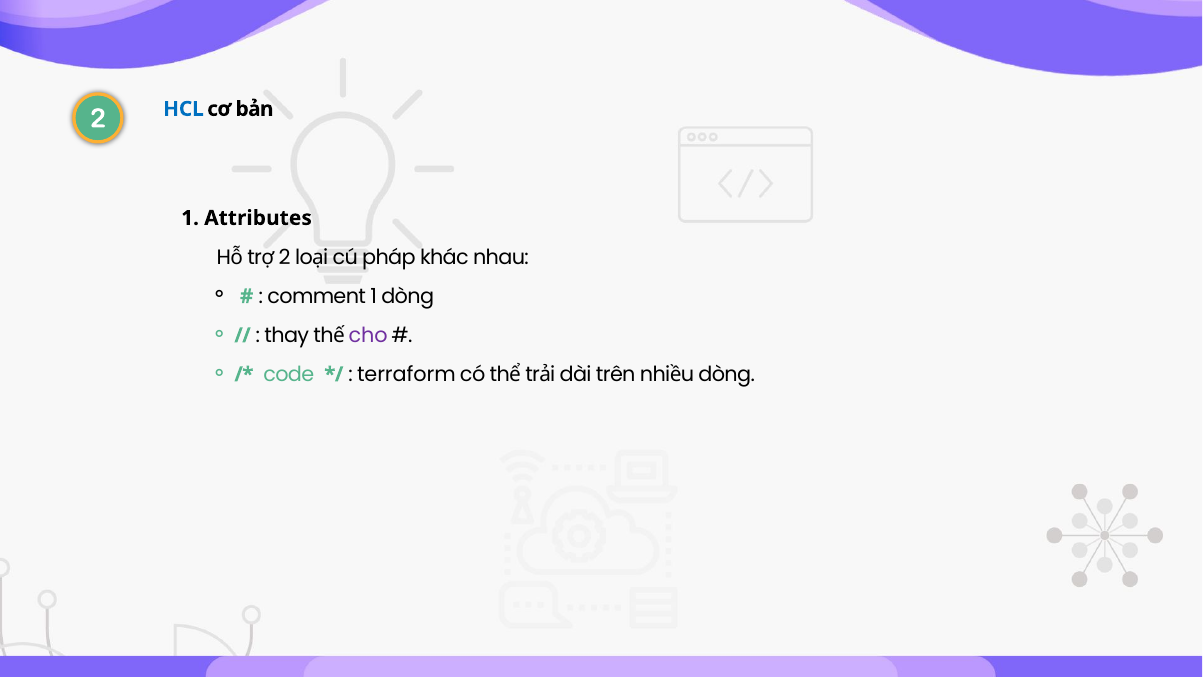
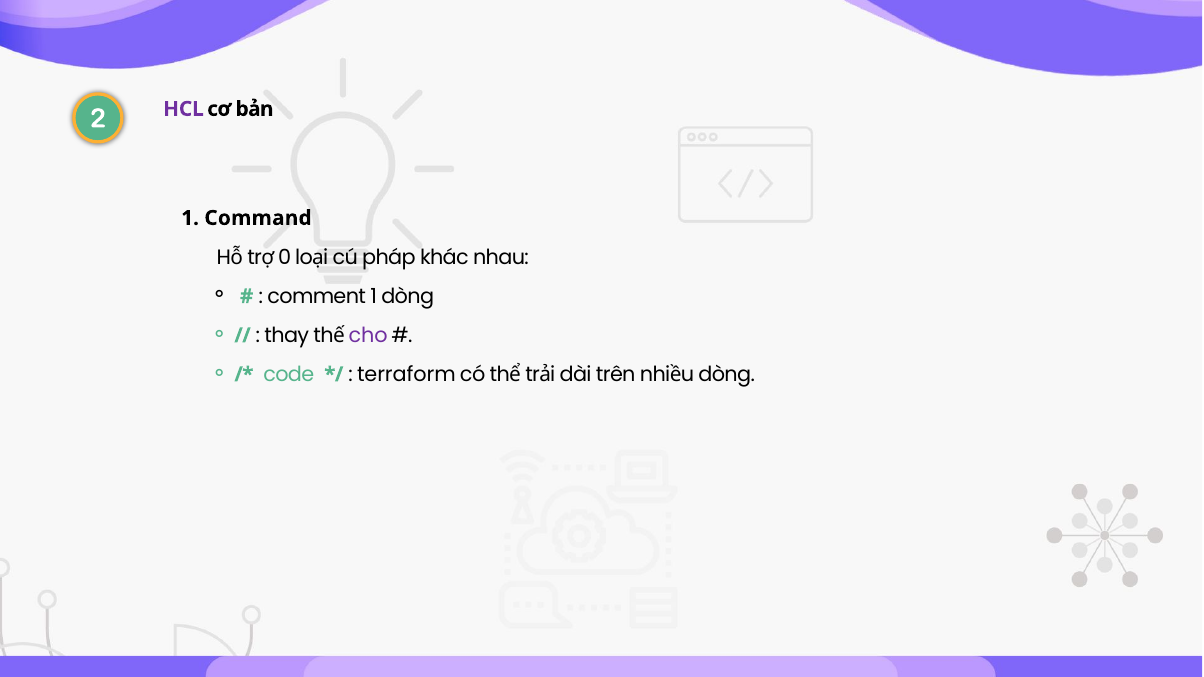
HCL colour: blue -> purple (183, 109)
Attributes: Attributes -> Command (258, 218)
2: 2 -> 0 (285, 257)
